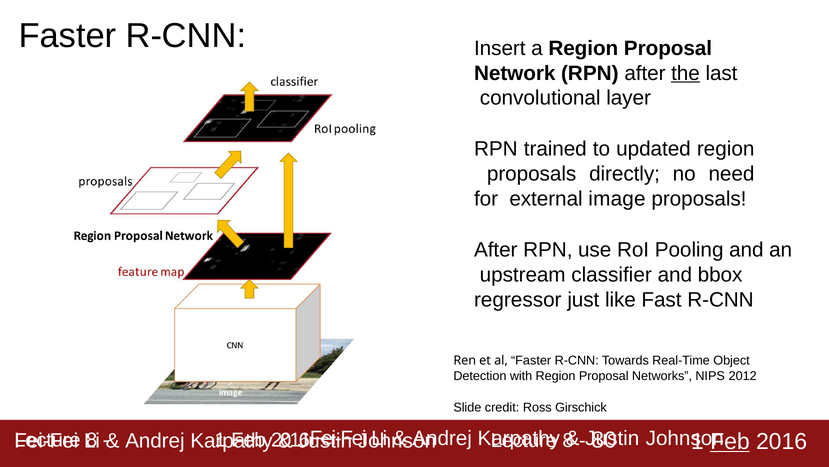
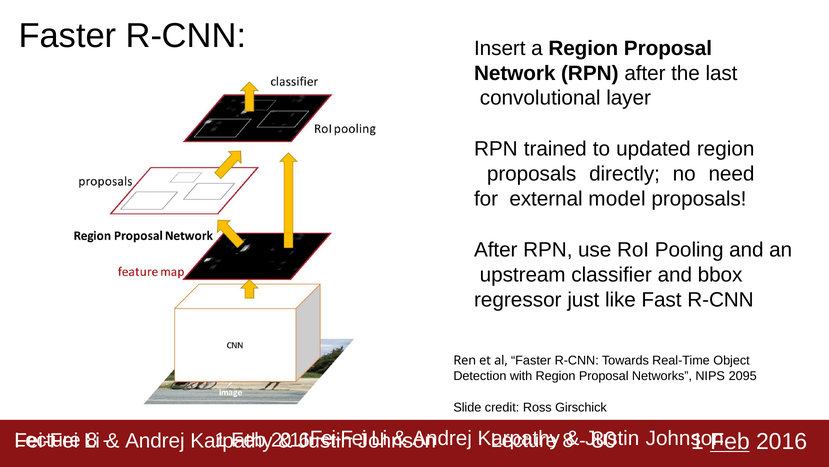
the underline: present -> none (686, 73)
image: image -> model (617, 199)
2012: 2012 -> 2095 (743, 375)
